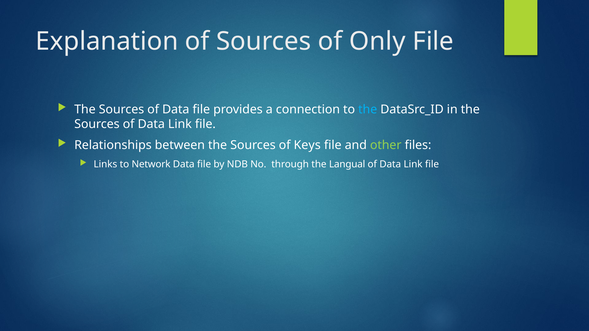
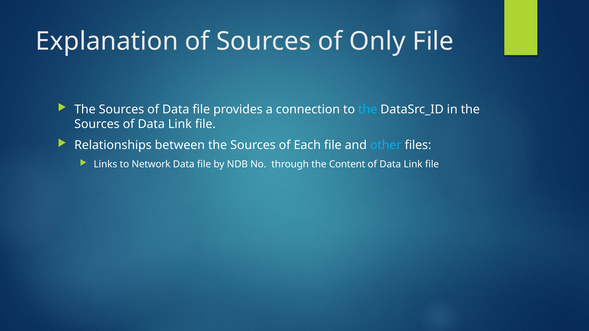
Keys: Keys -> Each (307, 145)
other colour: light green -> light blue (386, 145)
Langual: Langual -> Content (347, 164)
